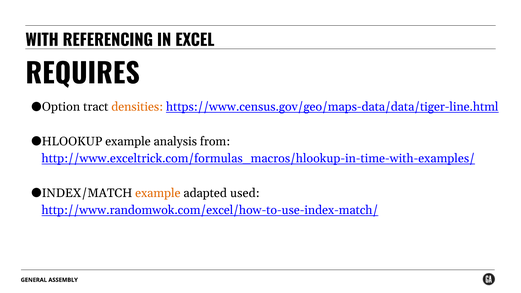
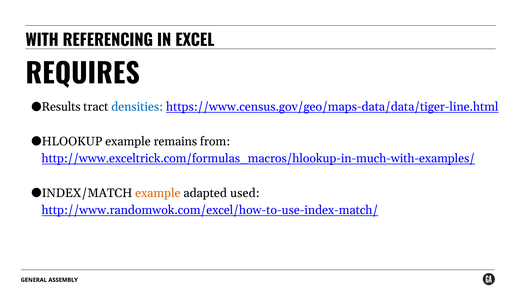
Option: Option -> Results (61, 107)
densities colour: orange -> blue (137, 107)
analysis: analysis -> remains (175, 141)
http://www.exceltrick.com/formulas_macros/hlookup-in-time-with-examples/: http://www.exceltrick.com/formulas_macros/hlookup-in-time-with-examples/ -> http://www.exceltrick.com/formulas_macros/hlookup-in-much-with-examples/ (258, 158)
